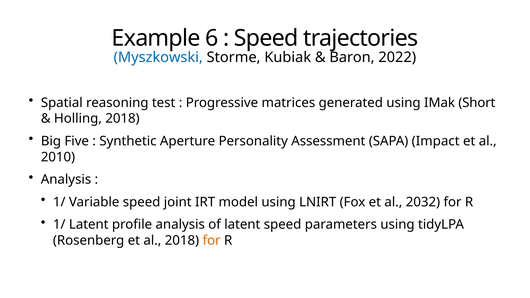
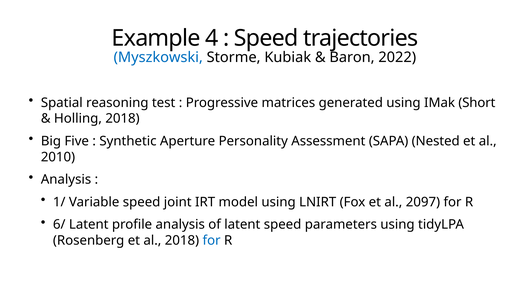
6: 6 -> 4 (212, 38)
Impact: Impact -> Nested (436, 141)
2032: 2032 -> 2097 (423, 202)
1/: 1/ -> 6/ (59, 225)
for colour: orange -> blue (212, 241)
